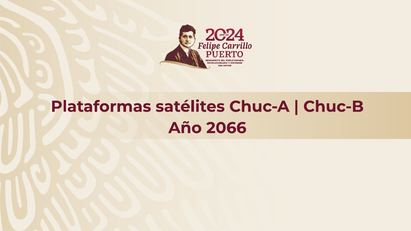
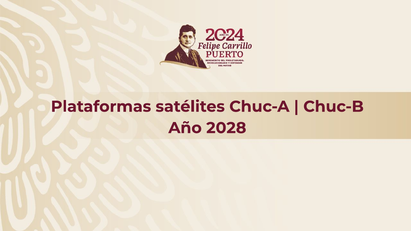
2066: 2066 -> 2028 (226, 128)
